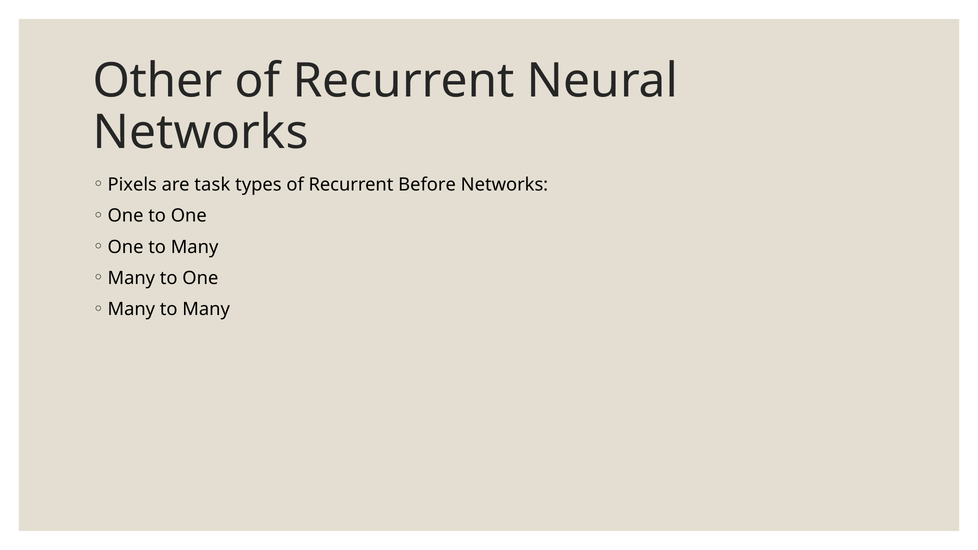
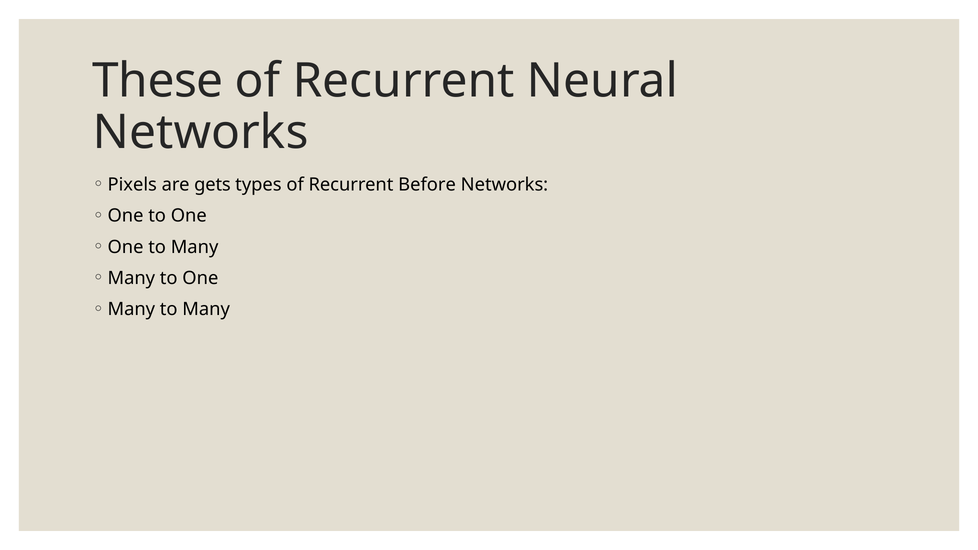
Other: Other -> These (158, 81)
task: task -> gets (212, 185)
